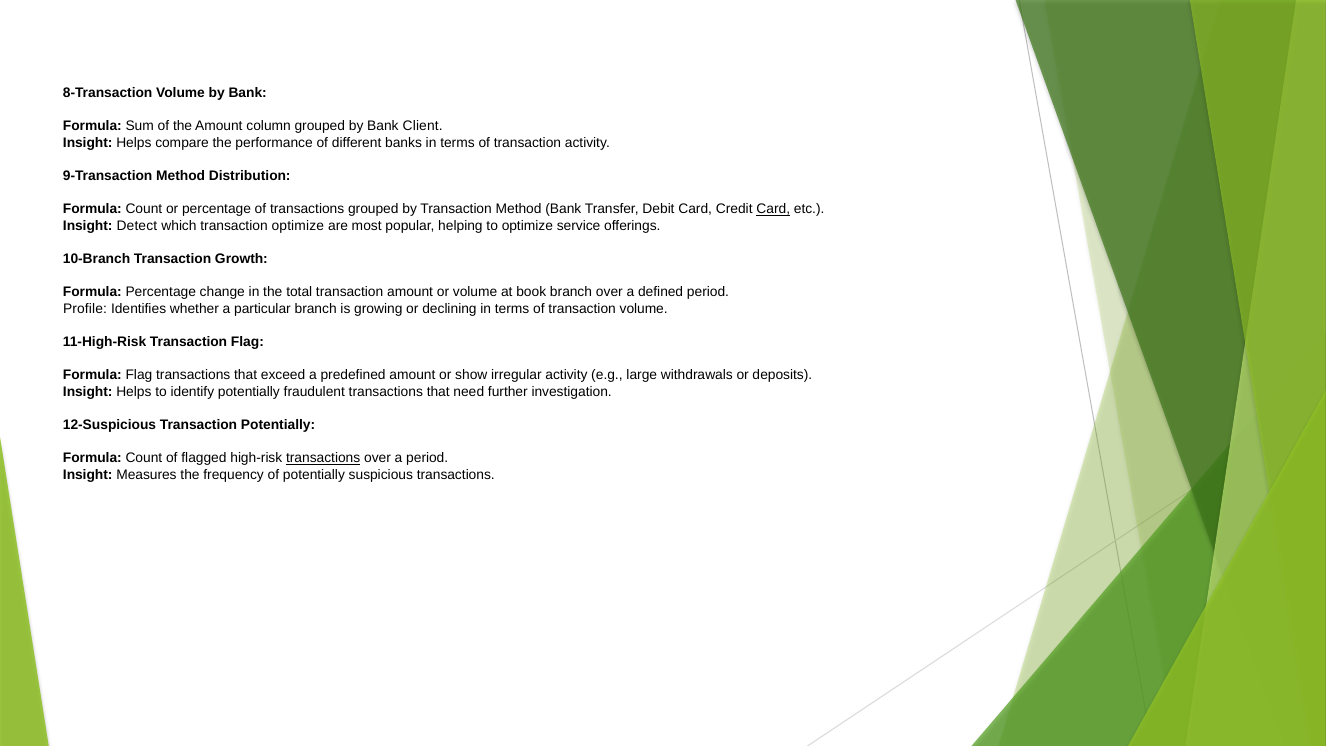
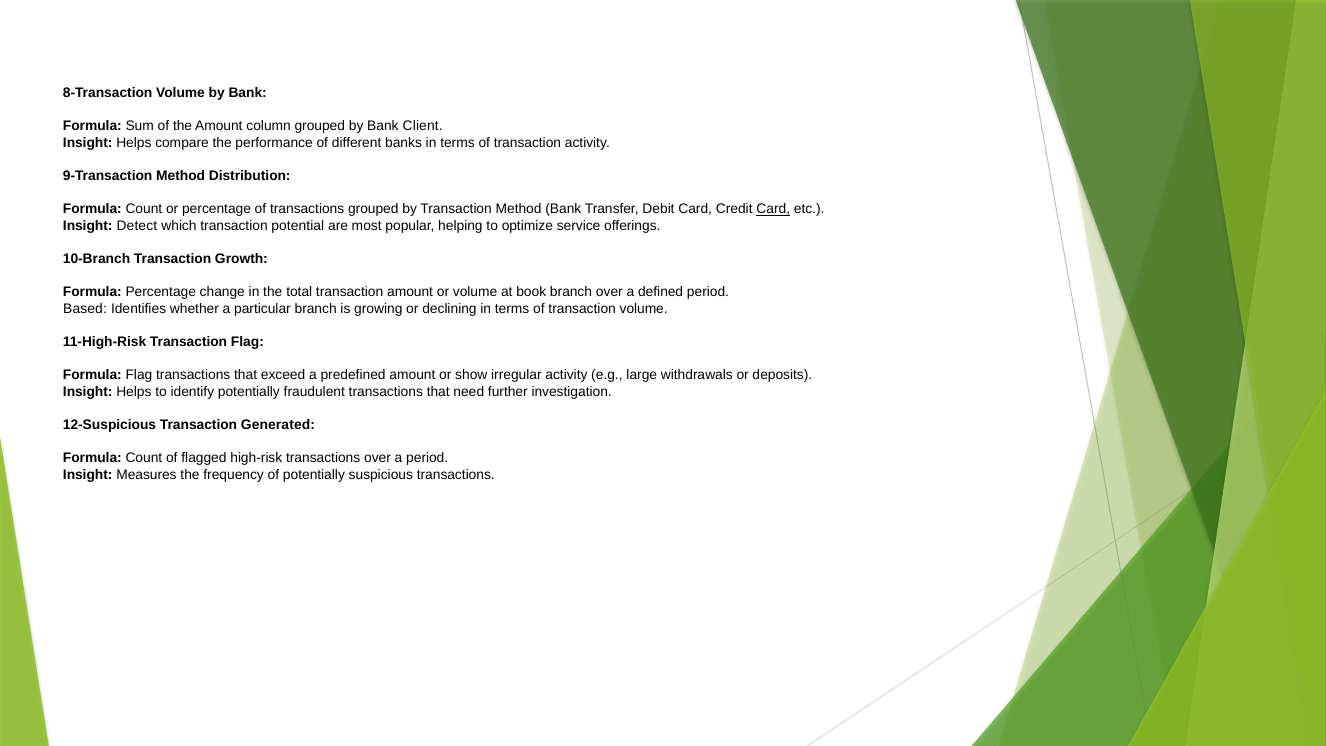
transaction optimize: optimize -> potential (298, 226)
Profile: Profile -> Based (85, 309)
Transaction Potentially: Potentially -> Generated (278, 425)
transactions underline: present -> none (323, 458)
